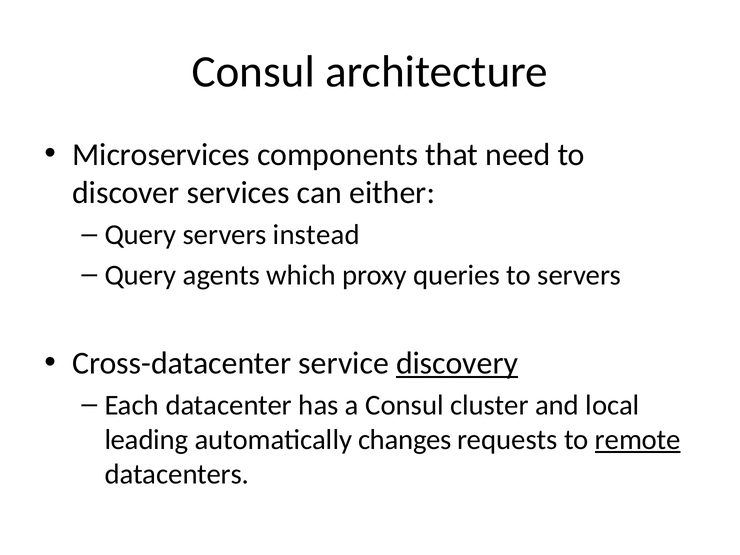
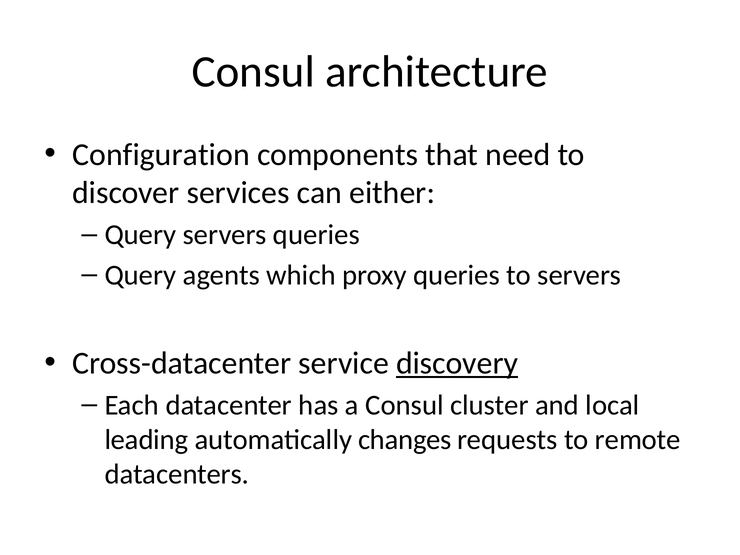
Microservices: Microservices -> Configuration (161, 155)
servers instead: instead -> queries (316, 235)
remote underline: present -> none (638, 440)
